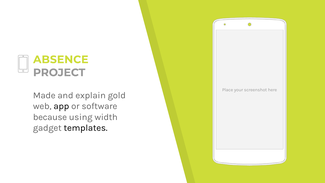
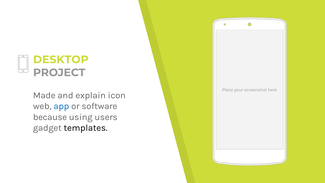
ABSENCE: ABSENCE -> DESKTOP (61, 60)
gold: gold -> icon (117, 95)
app colour: black -> blue (61, 106)
width: width -> users (106, 117)
